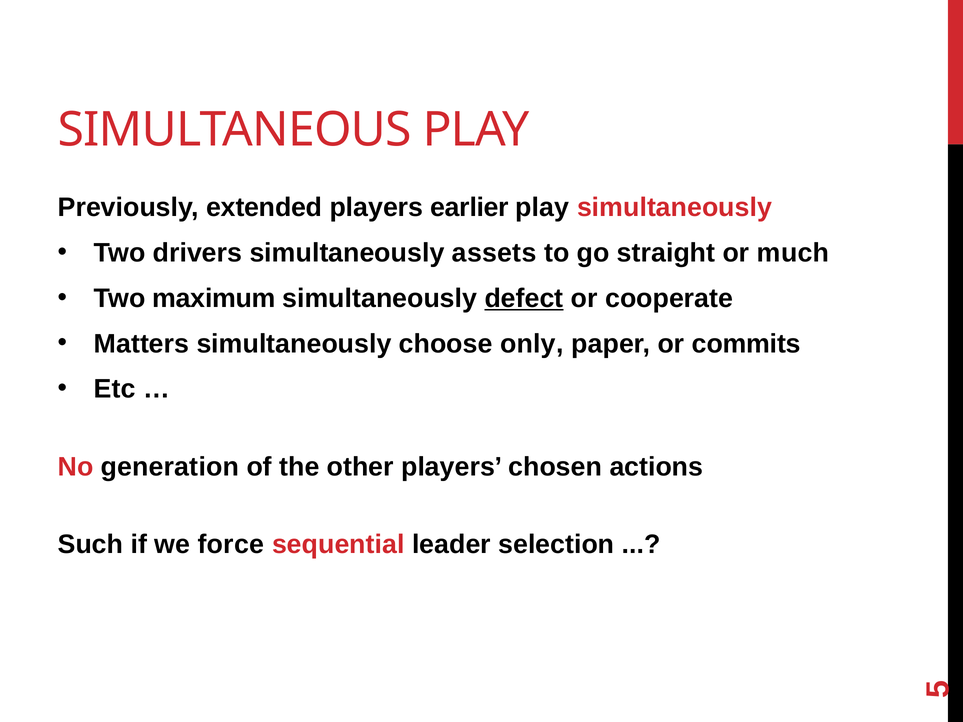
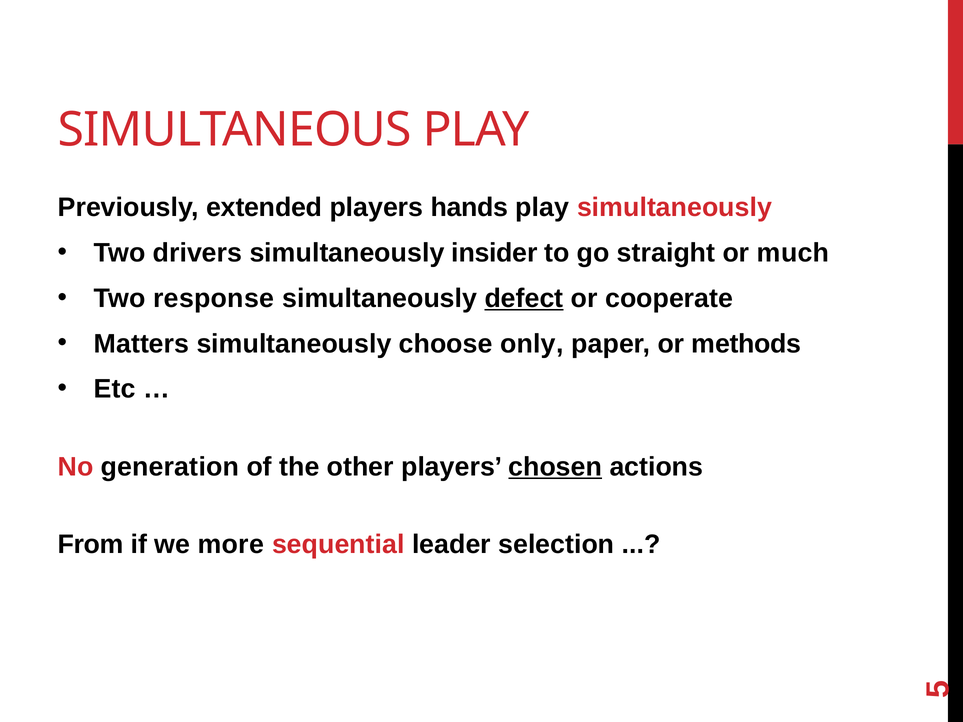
earlier: earlier -> hands (470, 207)
assets: assets -> insider (494, 253)
maximum: maximum -> response (214, 298)
commits: commits -> methods (746, 344)
chosen underline: none -> present (555, 467)
Such: Such -> From (91, 545)
force: force -> more (231, 545)
